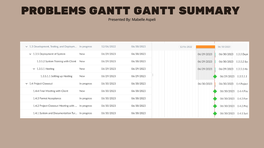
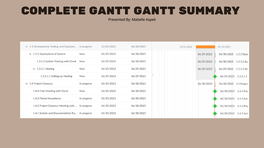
PROBLEMS: PROBLEMS -> COMPLETE (53, 11)
